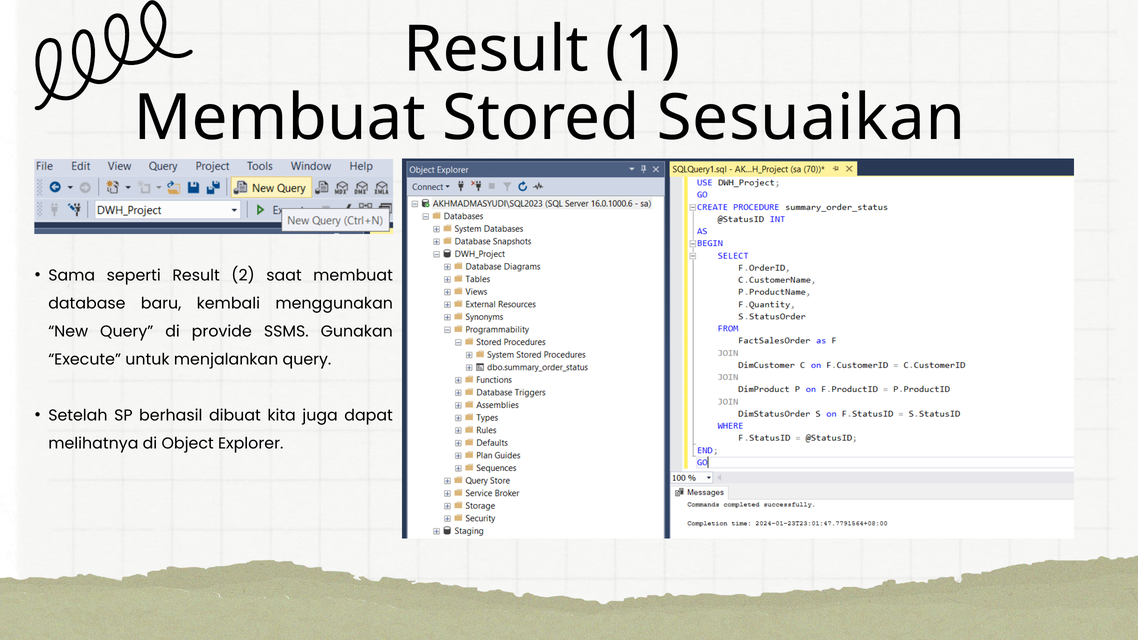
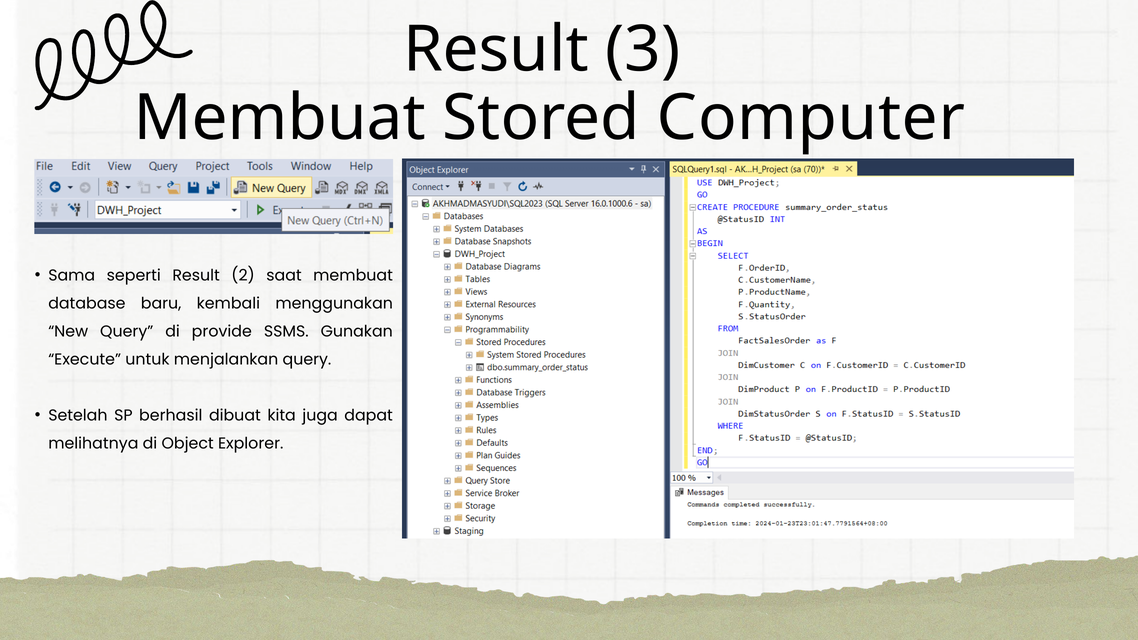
1: 1 -> 3 (643, 50)
Sesuaikan: Sesuaikan -> Computer (811, 118)
